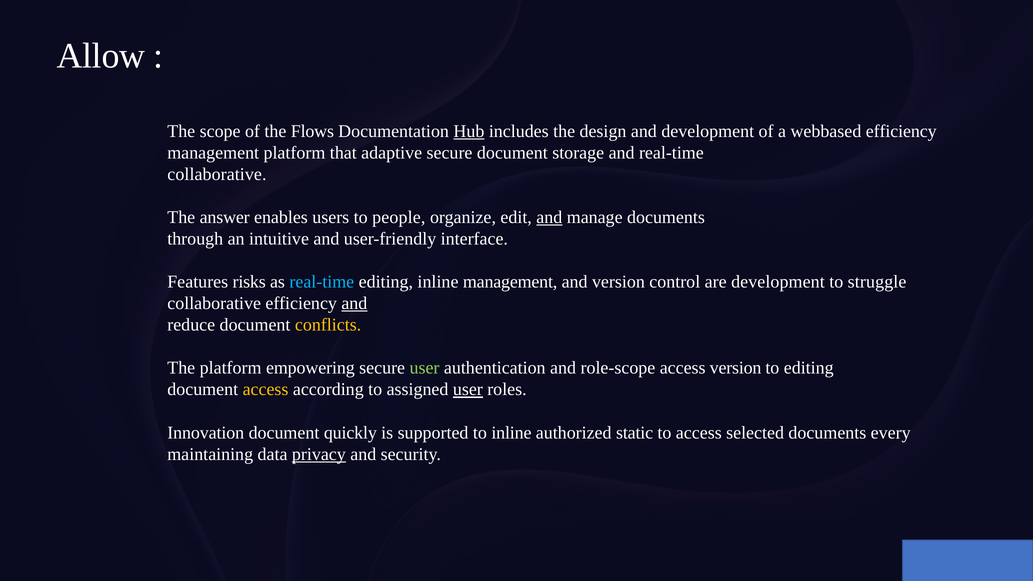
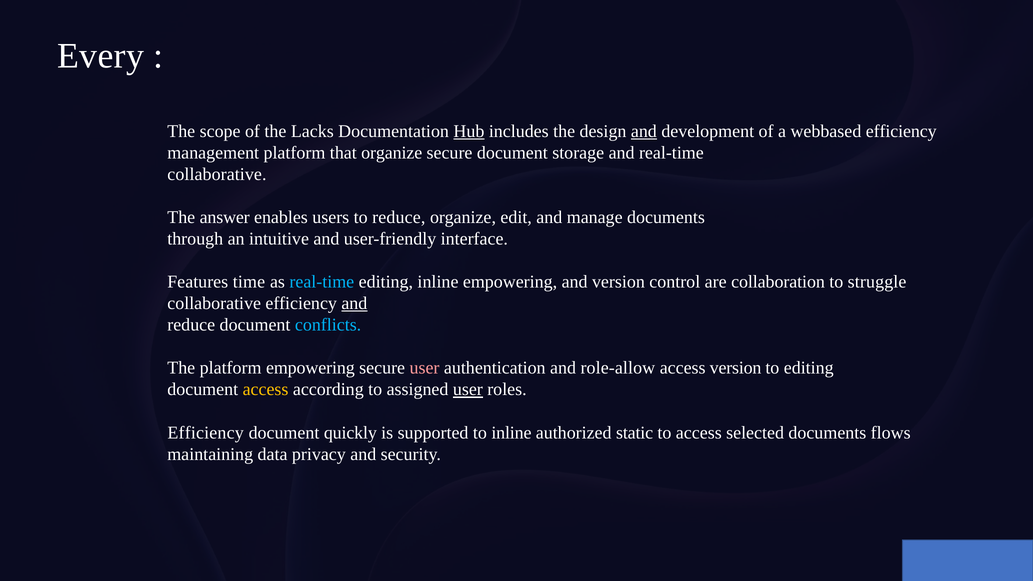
Allow: Allow -> Every (101, 56)
Flows: Flows -> Lacks (312, 131)
and underline: none -> present (644, 131)
that adaptive: adaptive -> organize (392, 153)
to people: people -> reduce (399, 217)
and underline: present -> none (549, 217)
risks: risks -> time (249, 282)
inline management: management -> empowering (510, 282)
are development: development -> collaboration (778, 282)
conflicts colour: yellow -> light blue (328, 325)
user colour: light green -> pink (425, 368)
role-scope: role-scope -> role-allow (618, 368)
Innovation: Innovation -> Efficiency (206, 433)
every: every -> flows (891, 433)
privacy underline: present -> none (319, 454)
